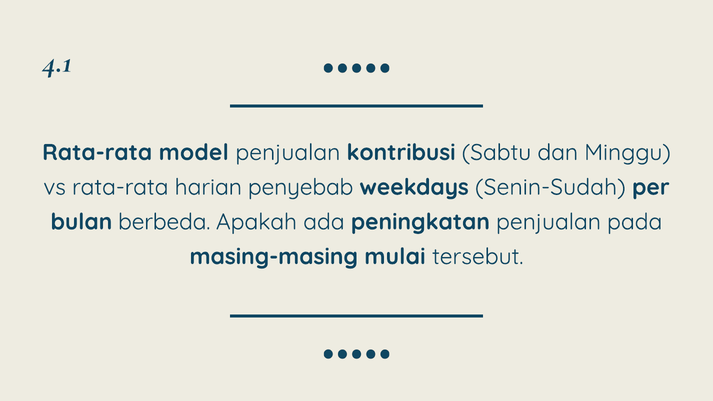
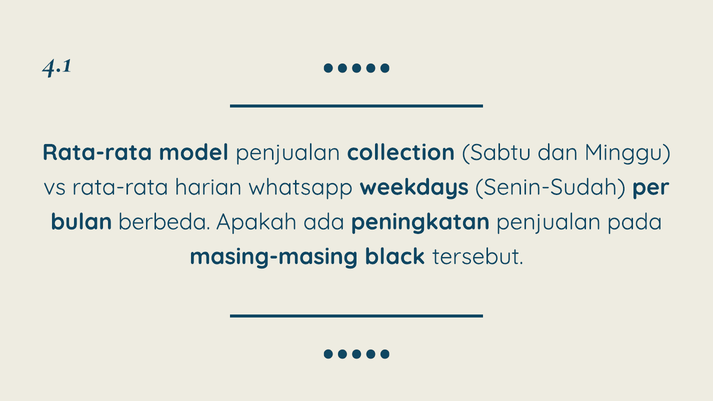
kontribusi: kontribusi -> collection (401, 153)
penyebab: penyebab -> whatsapp (300, 187)
mulai: mulai -> black (395, 257)
